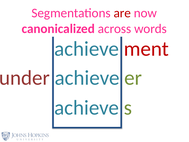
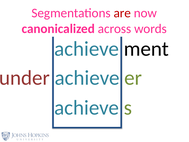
ment colour: red -> black (146, 49)
